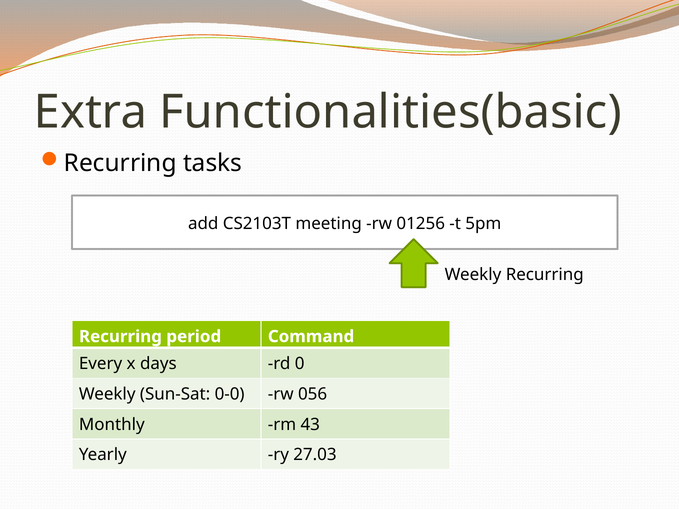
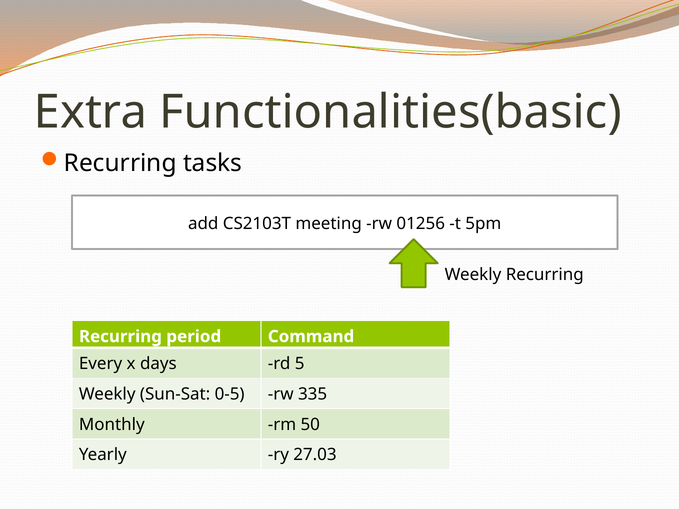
0: 0 -> 5 (300, 364)
0-0: 0-0 -> 0-5 (230, 394)
056: 056 -> 335 (313, 394)
43: 43 -> 50 (310, 425)
